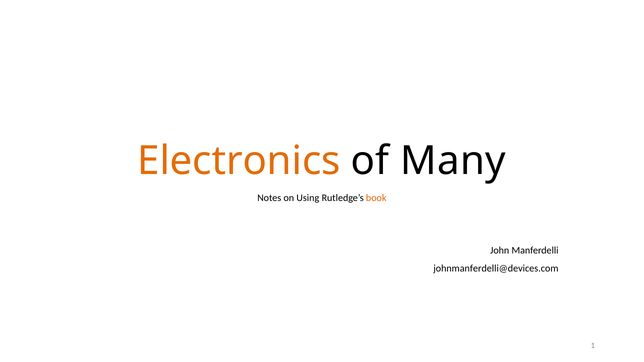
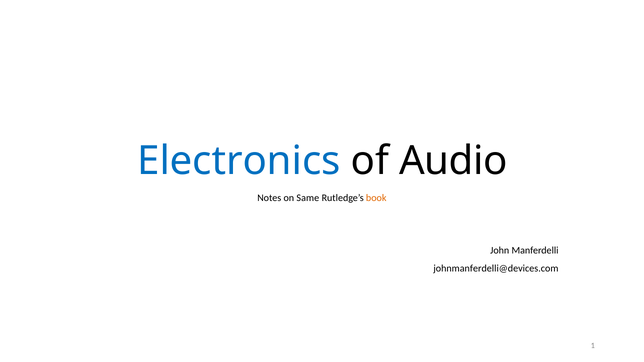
Electronics colour: orange -> blue (239, 161)
Many: Many -> Audio (453, 161)
Using: Using -> Same (308, 198)
